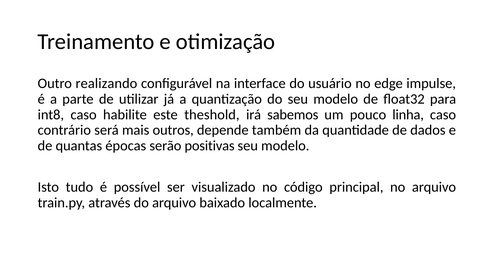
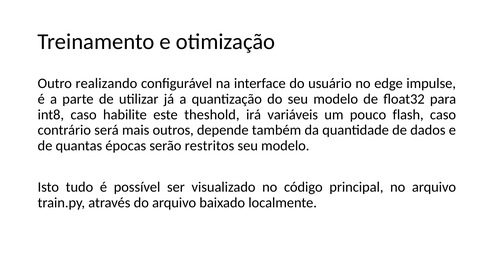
sabemos: sabemos -> variáveis (293, 115)
linha: linha -> flash (408, 115)
positivas: positivas -> restritos (209, 146)
